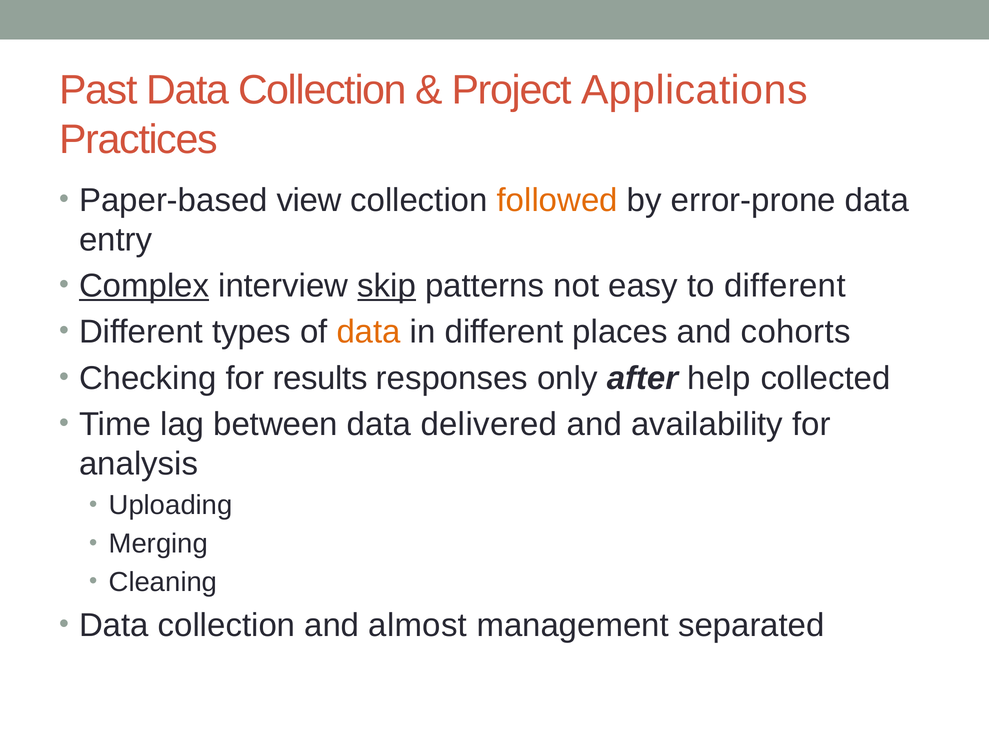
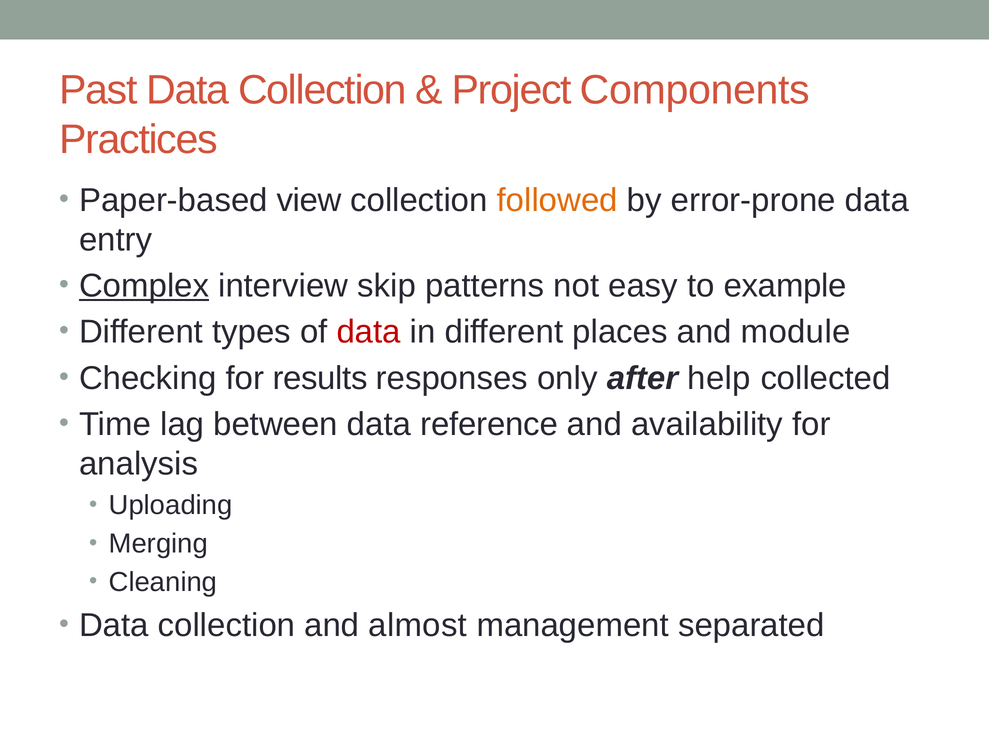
Applications: Applications -> Components (695, 90)
skip underline: present -> none (387, 286)
to different: different -> example (785, 286)
data colour: orange -> red (369, 332)
cohorts: cohorts -> module (796, 332)
delivered: delivered -> reference (489, 424)
